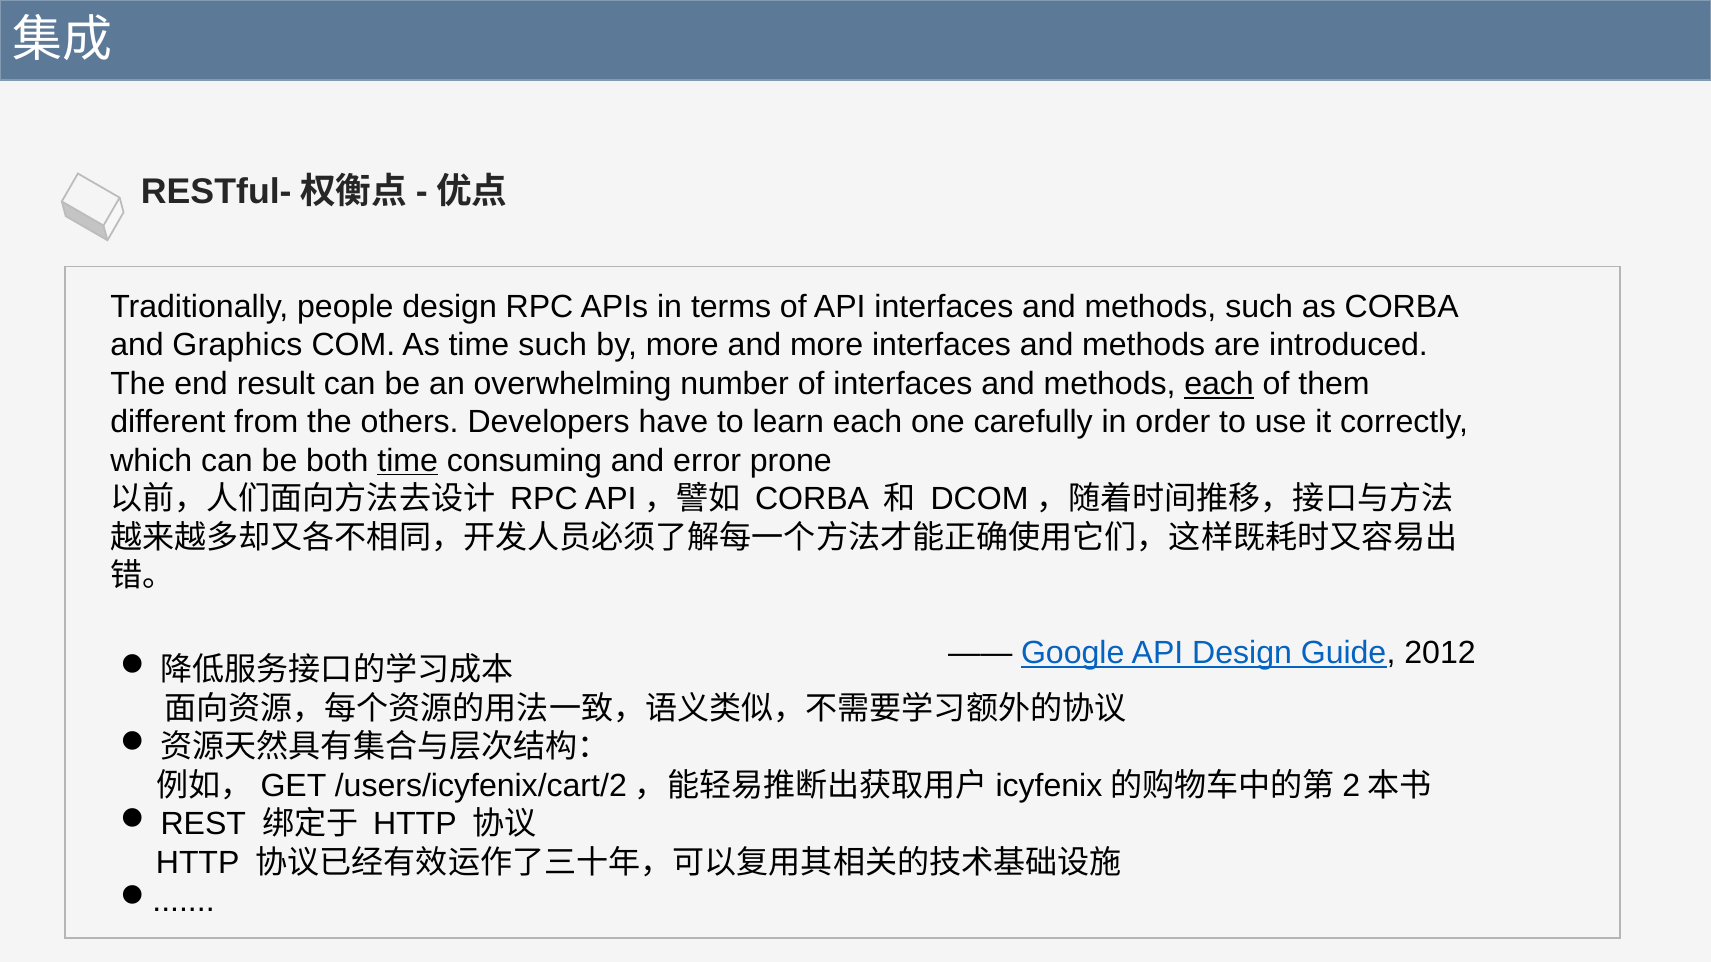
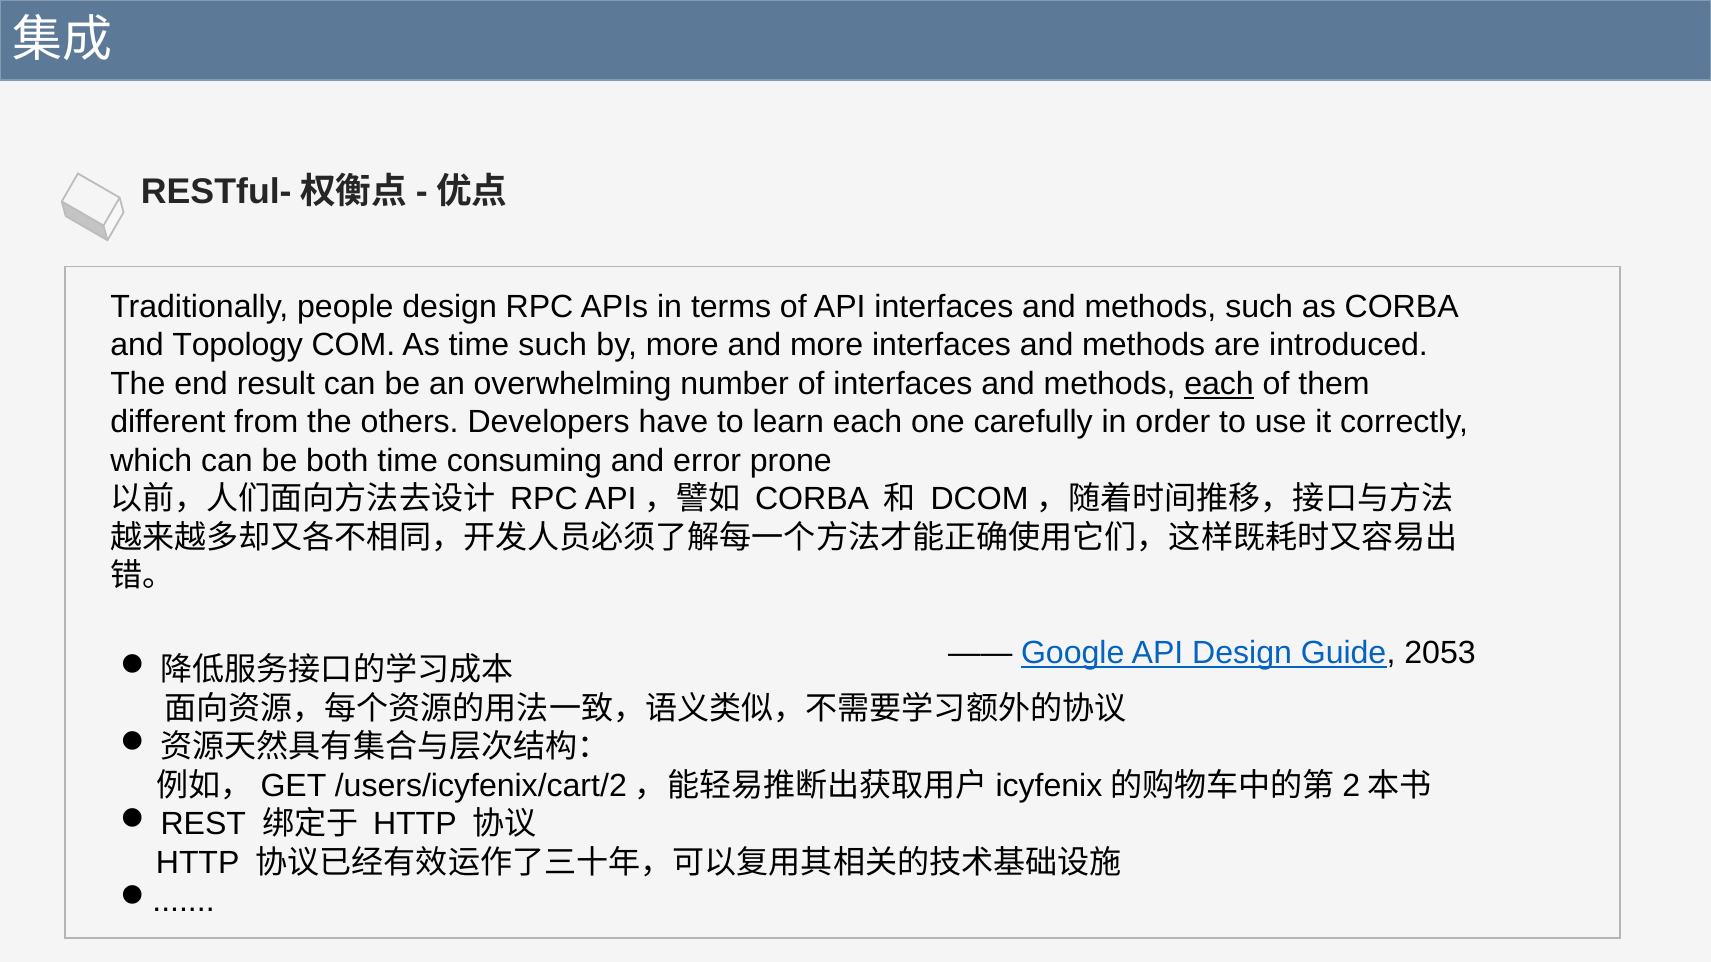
Graphics: Graphics -> Topology (238, 345)
time underline: present -> none (408, 461)
2012: 2012 -> 2053 (1440, 653)
